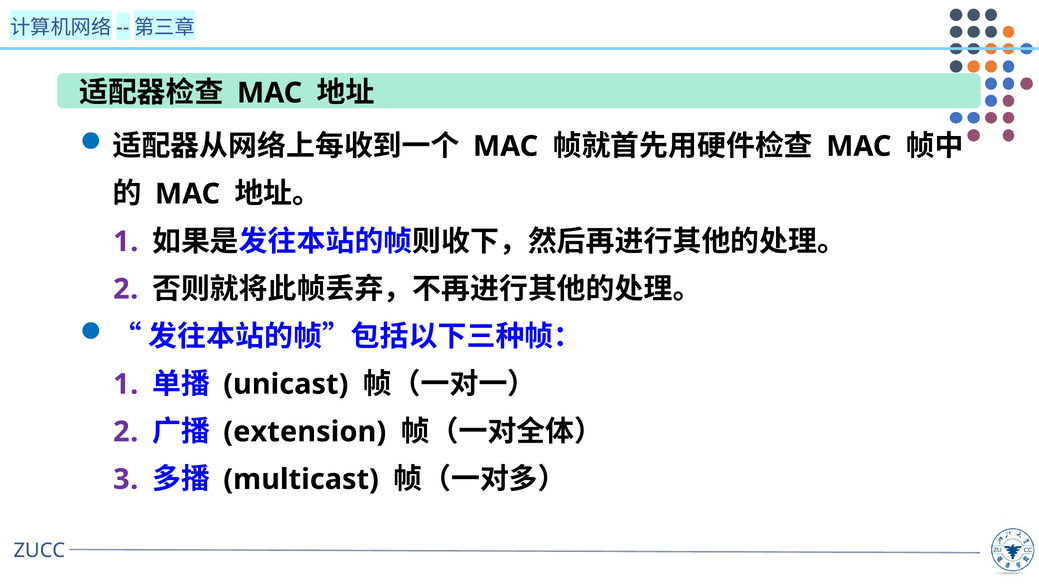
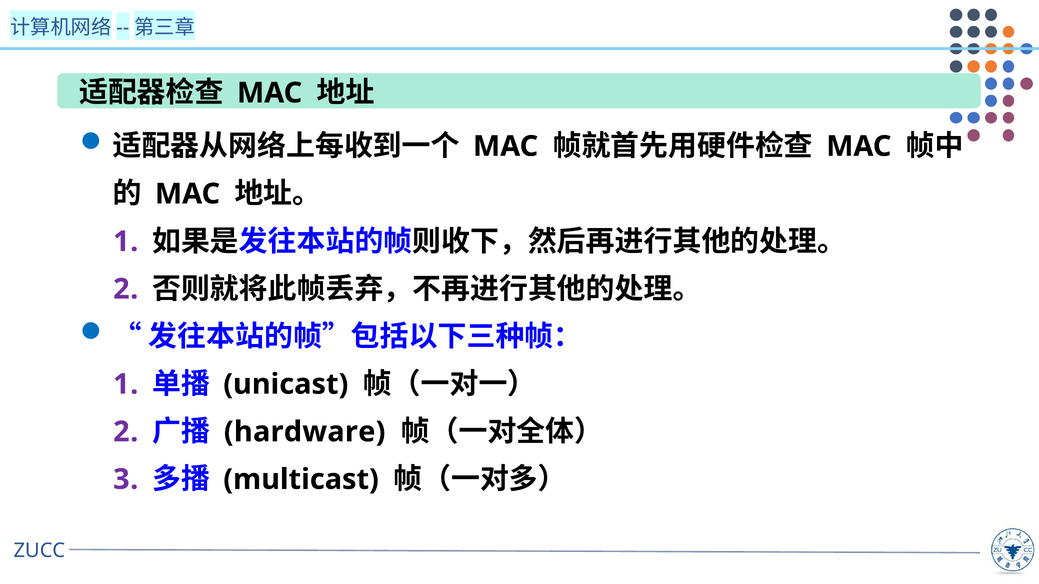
extension: extension -> hardware (305, 432)
